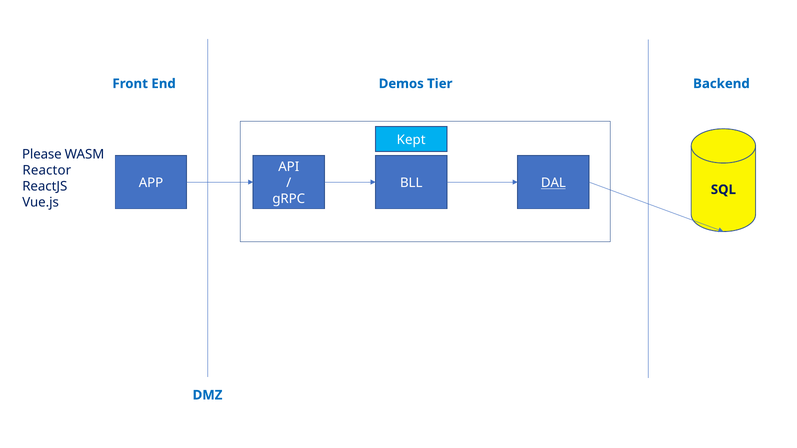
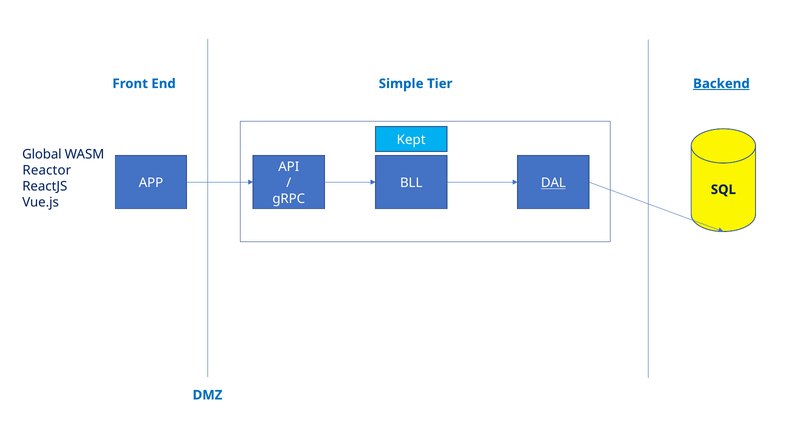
Demos: Demos -> Simple (401, 84)
Backend underline: none -> present (721, 84)
Please: Please -> Global (42, 155)
